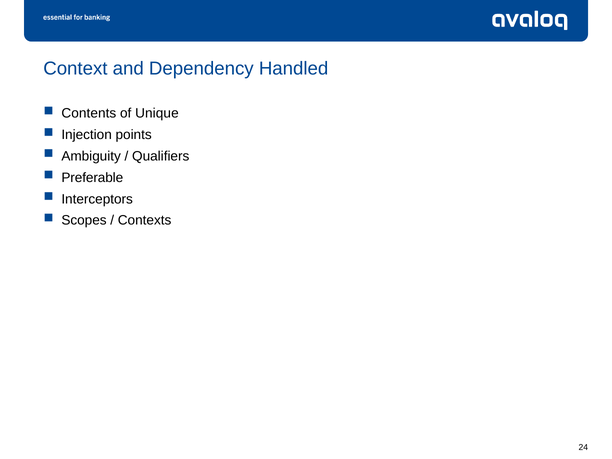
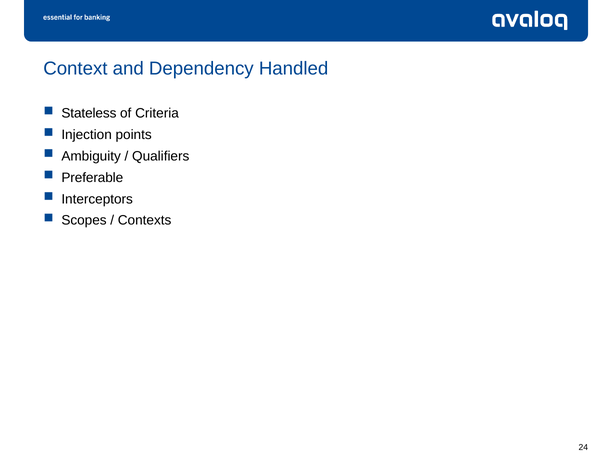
Contents: Contents -> Stateless (89, 113)
Unique: Unique -> Criteria (157, 113)
